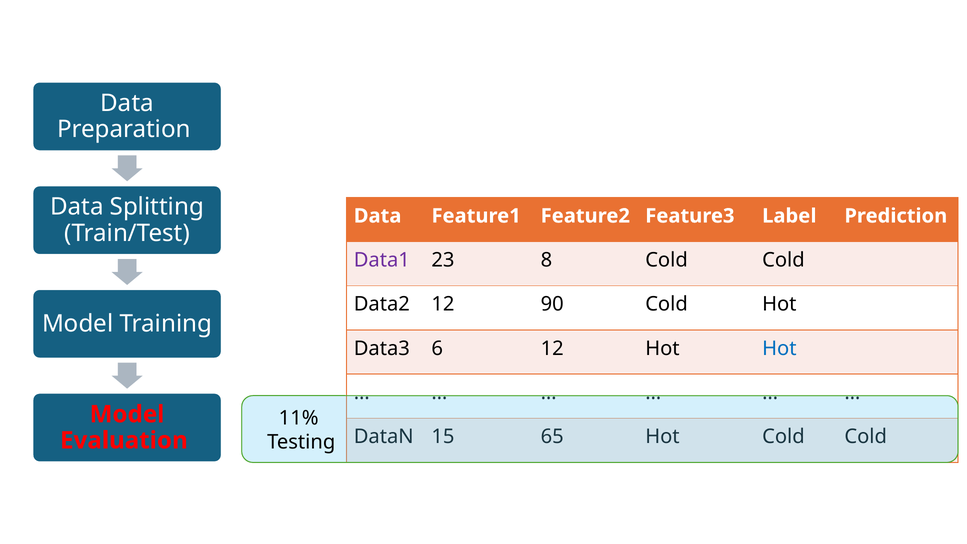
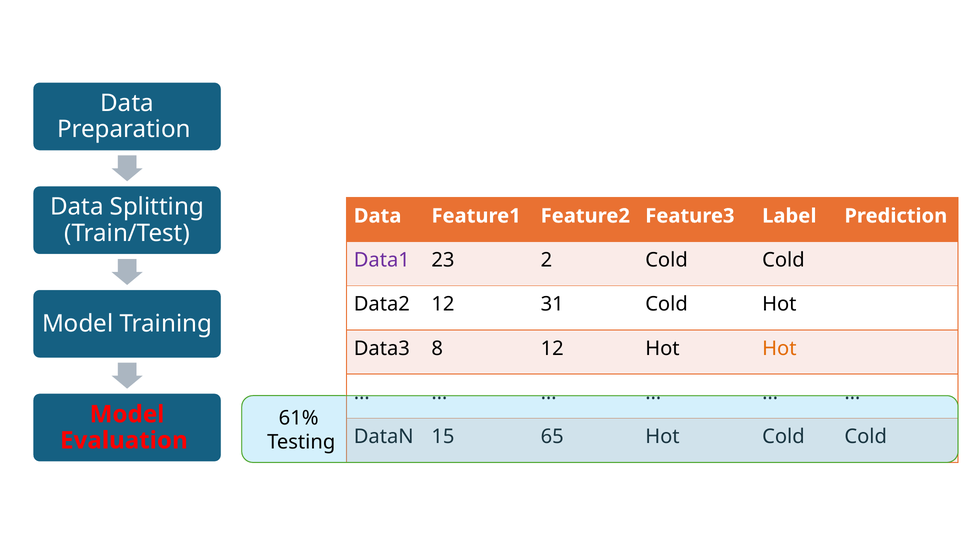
8: 8 -> 2 (546, 260)
90: 90 -> 31 (552, 304)
6: 6 -> 8 (437, 348)
Hot colour: blue -> orange (779, 348)
11%: 11% -> 61% (299, 418)
